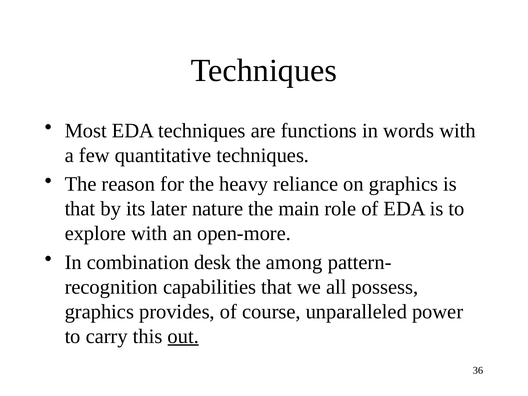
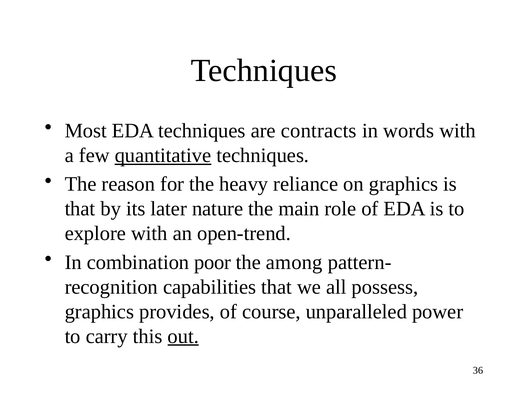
functions: functions -> contracts (319, 131)
quantitative underline: none -> present (163, 155)
open-more: open-more -> open-trend (244, 234)
desk: desk -> poor (213, 262)
